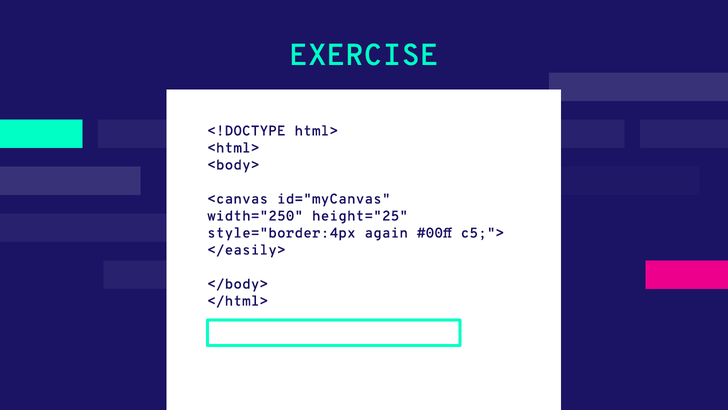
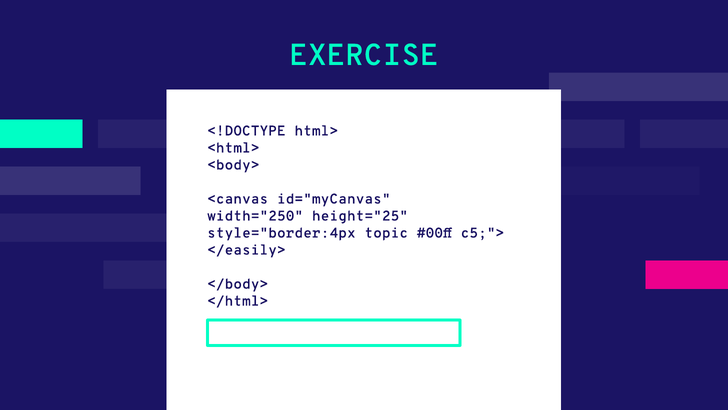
again: again -> topic (386, 233)
